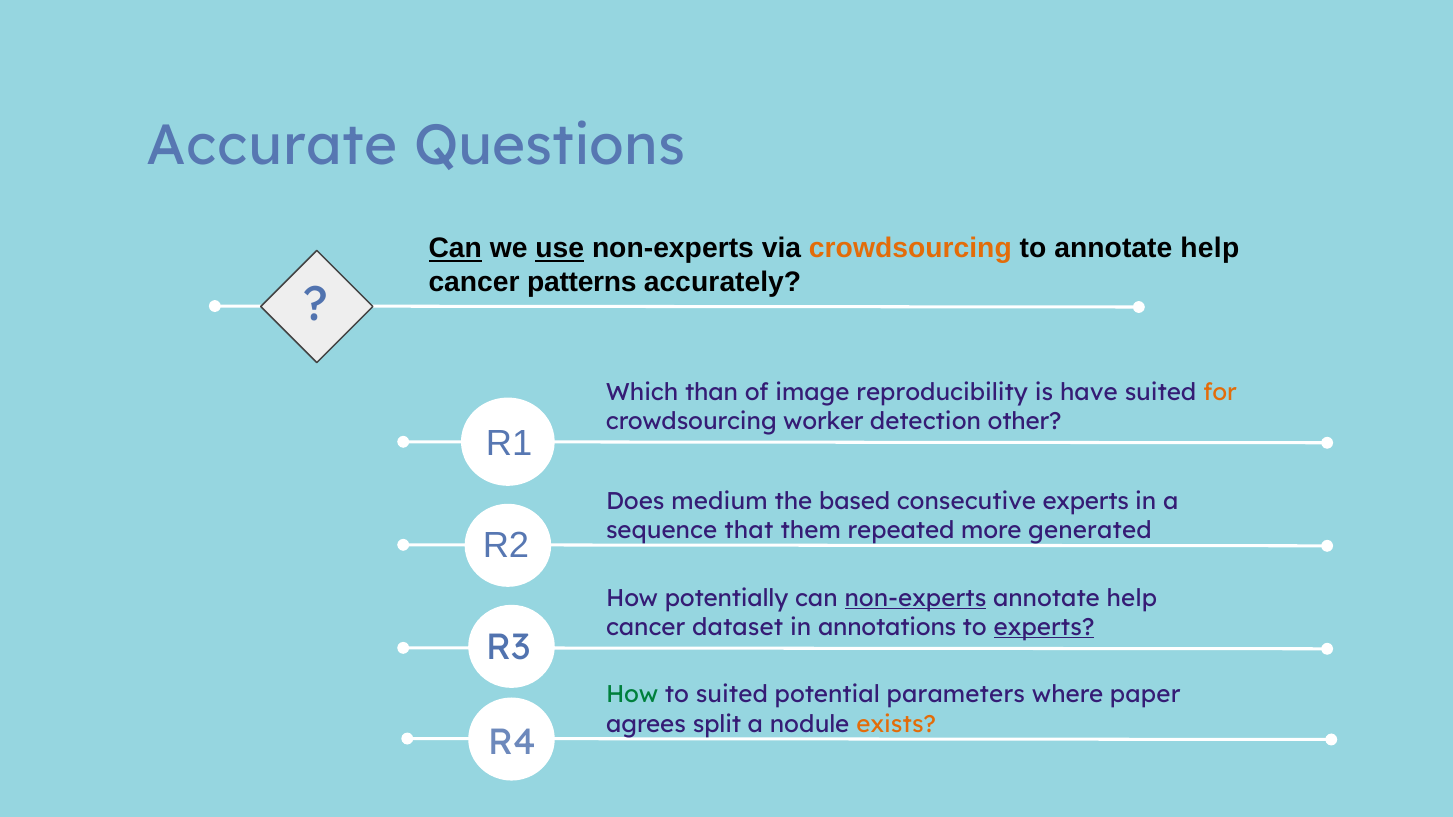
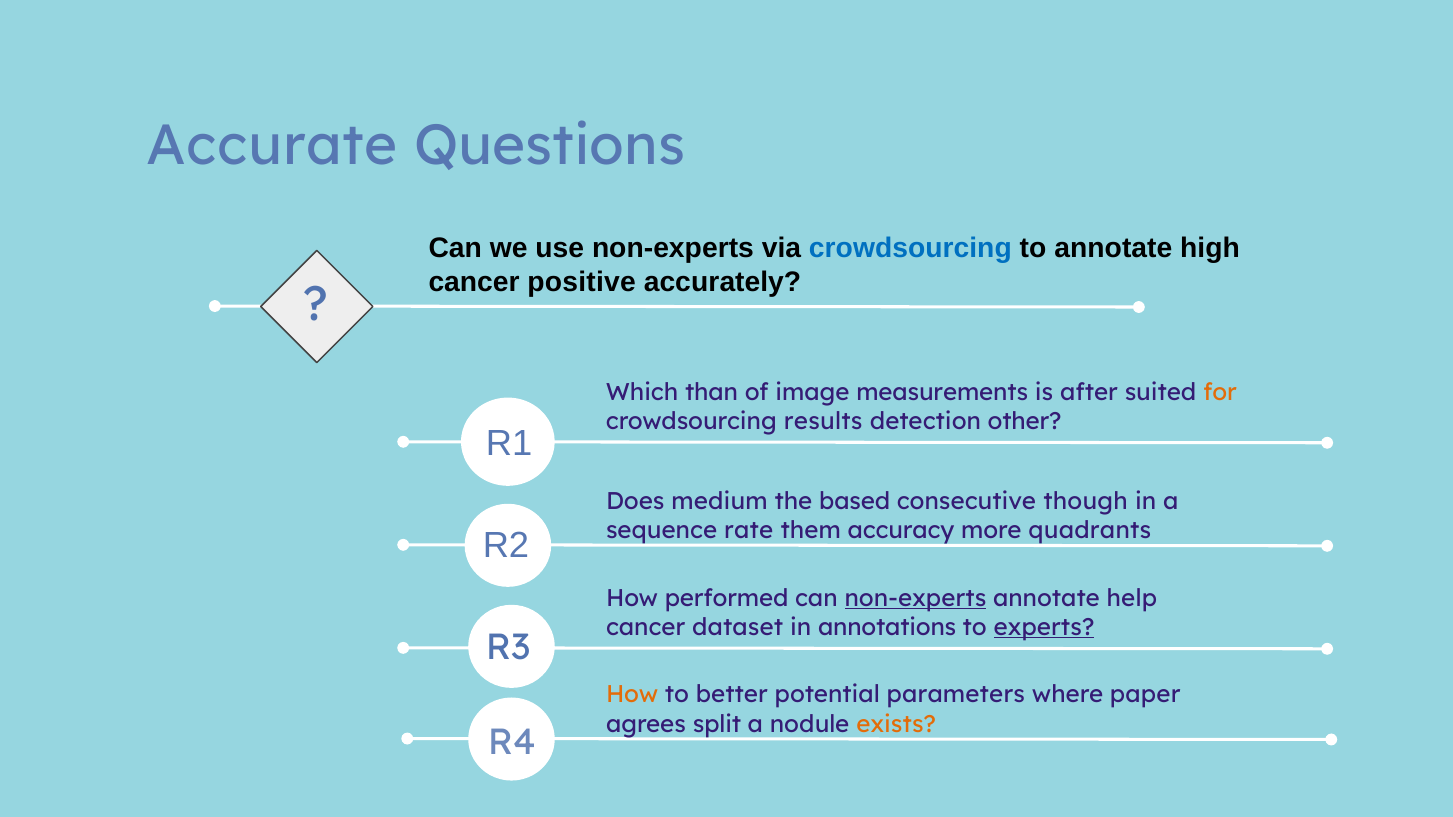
Can underline: present -> none (455, 249)
use underline: present -> none (560, 249)
crowdsourcing colour: orange -> blue (910, 249)
to annotate help: help -> high (1210, 249)
patterns: patterns -> positive (582, 283)
reproducibility: reproducibility -> measurements (942, 392)
have: have -> after (1089, 392)
worker: worker -> results (823, 421)
consecutive experts: experts -> though (1086, 502)
that: that -> rate (749, 531)
repeated: repeated -> accuracy (901, 531)
generated: generated -> quadrants (1090, 531)
potentially: potentially -> performed (727, 598)
How colour: green -> orange (632, 695)
to suited: suited -> better (732, 695)
